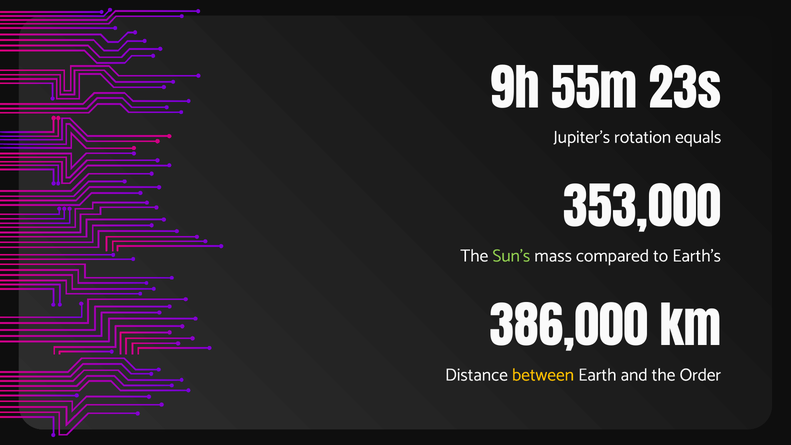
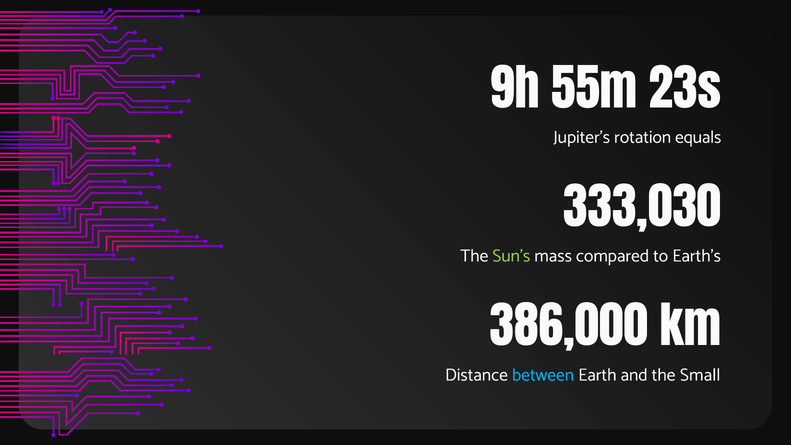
353,000: 353,000 -> 333,030 (642, 210)
between colour: yellow -> light blue (543, 375)
Order: Order -> Small (700, 375)
